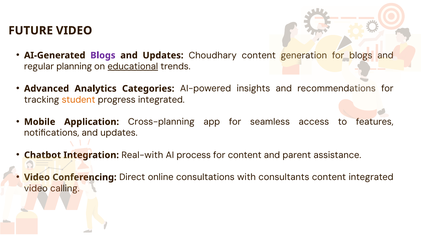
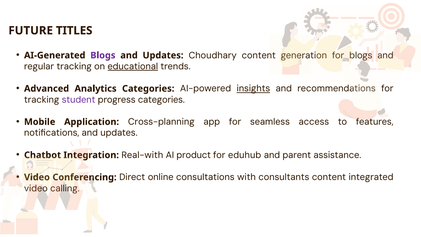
FUTURE VIDEO: VIDEO -> TITLES (74, 31)
regular planning: planning -> tracking (74, 66)
insights underline: none -> present (253, 89)
student colour: orange -> purple (79, 100)
progress integrated: integrated -> categories (161, 100)
process: process -> product (194, 155)
for content: content -> eduhub (245, 155)
